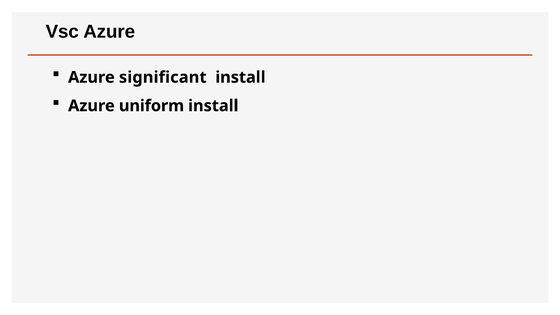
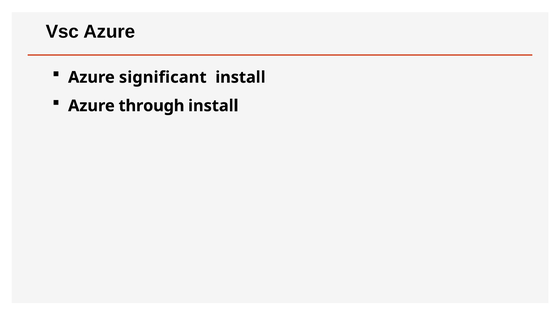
uniform: uniform -> through (152, 106)
